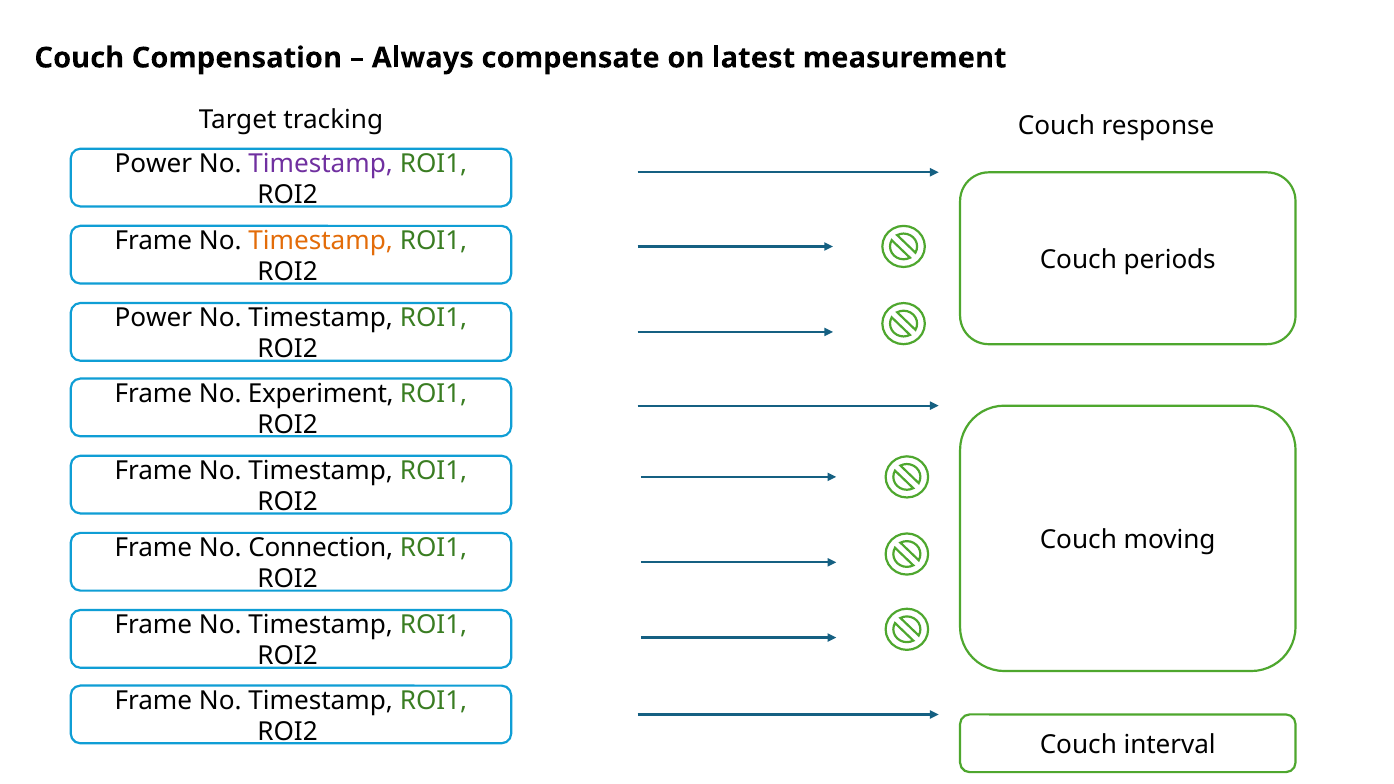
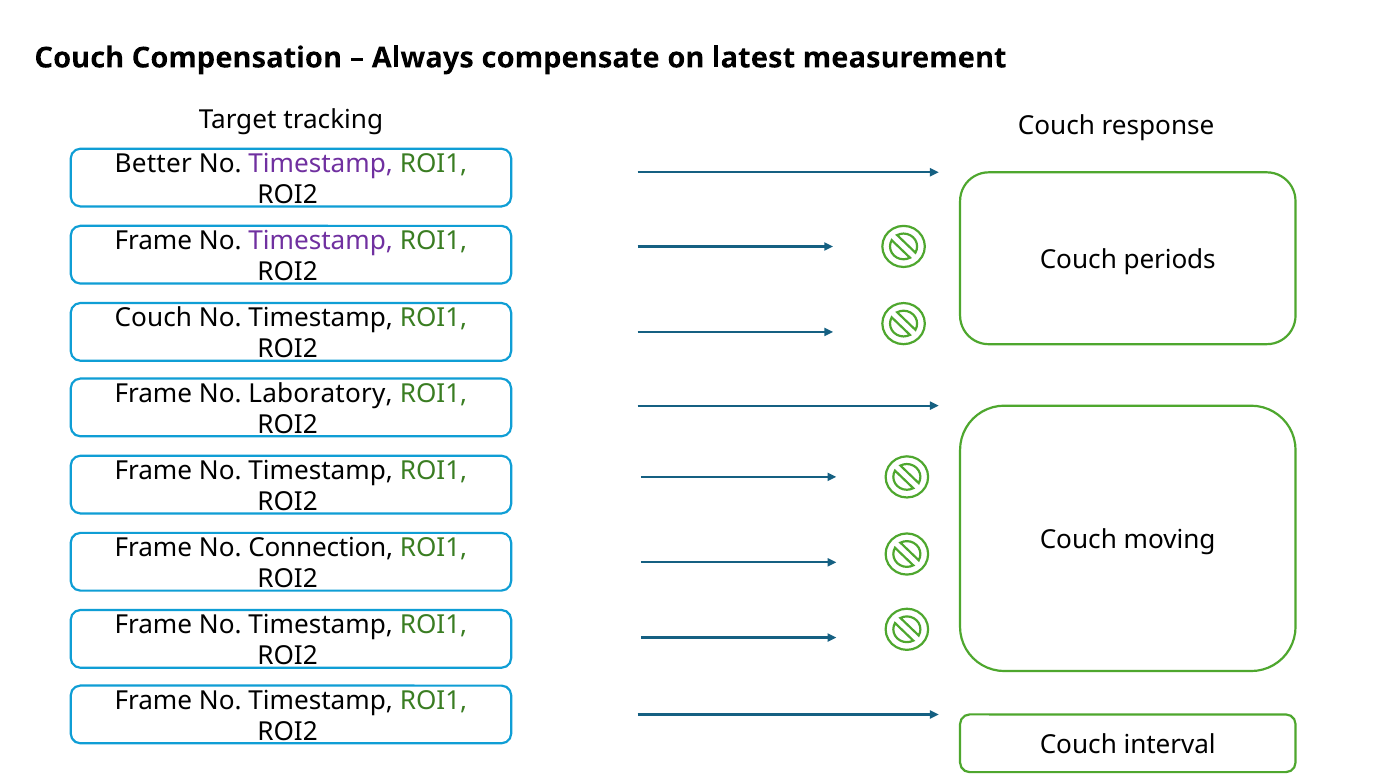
Power: Power -> Better (153, 164)
Timestamp colour: orange -> purple (321, 241)
Power: Power -> Couch (153, 318)
Experiment: Experiment -> Laboratory (321, 394)
